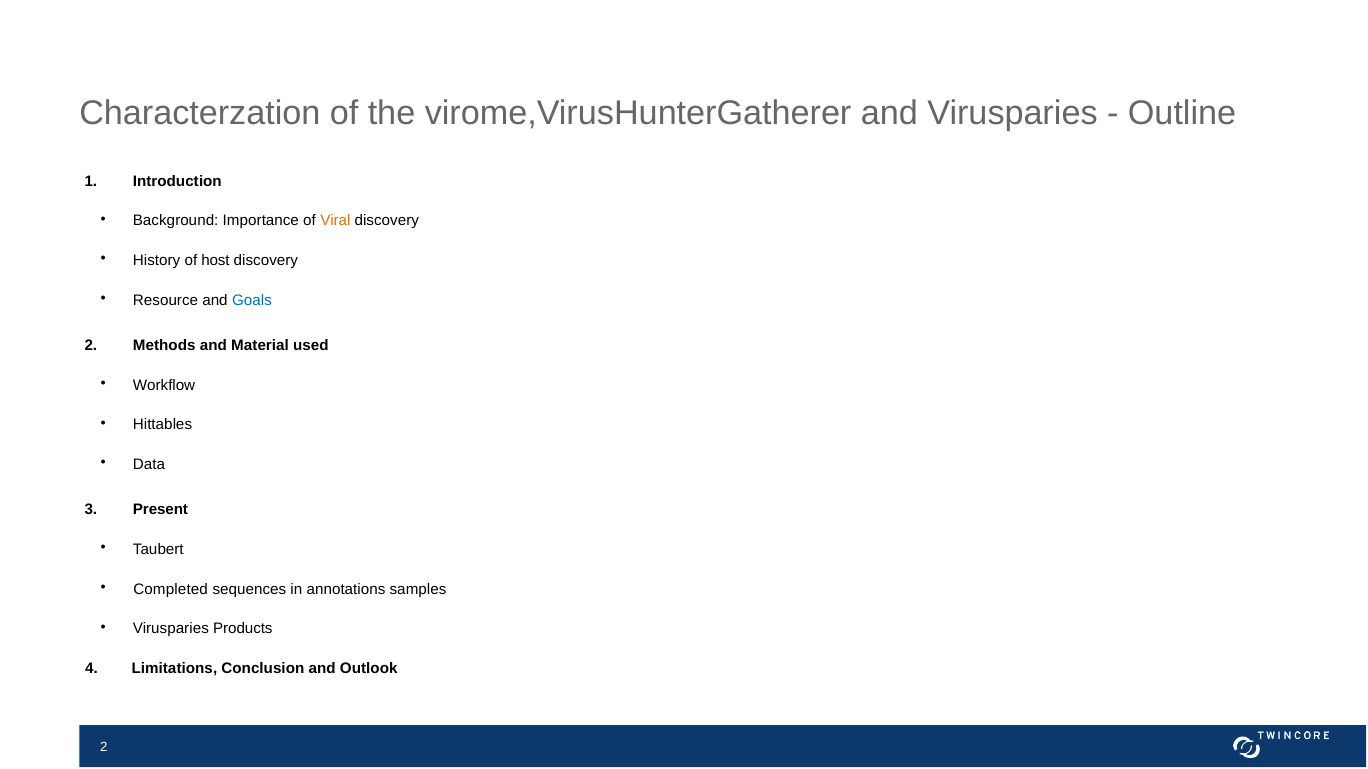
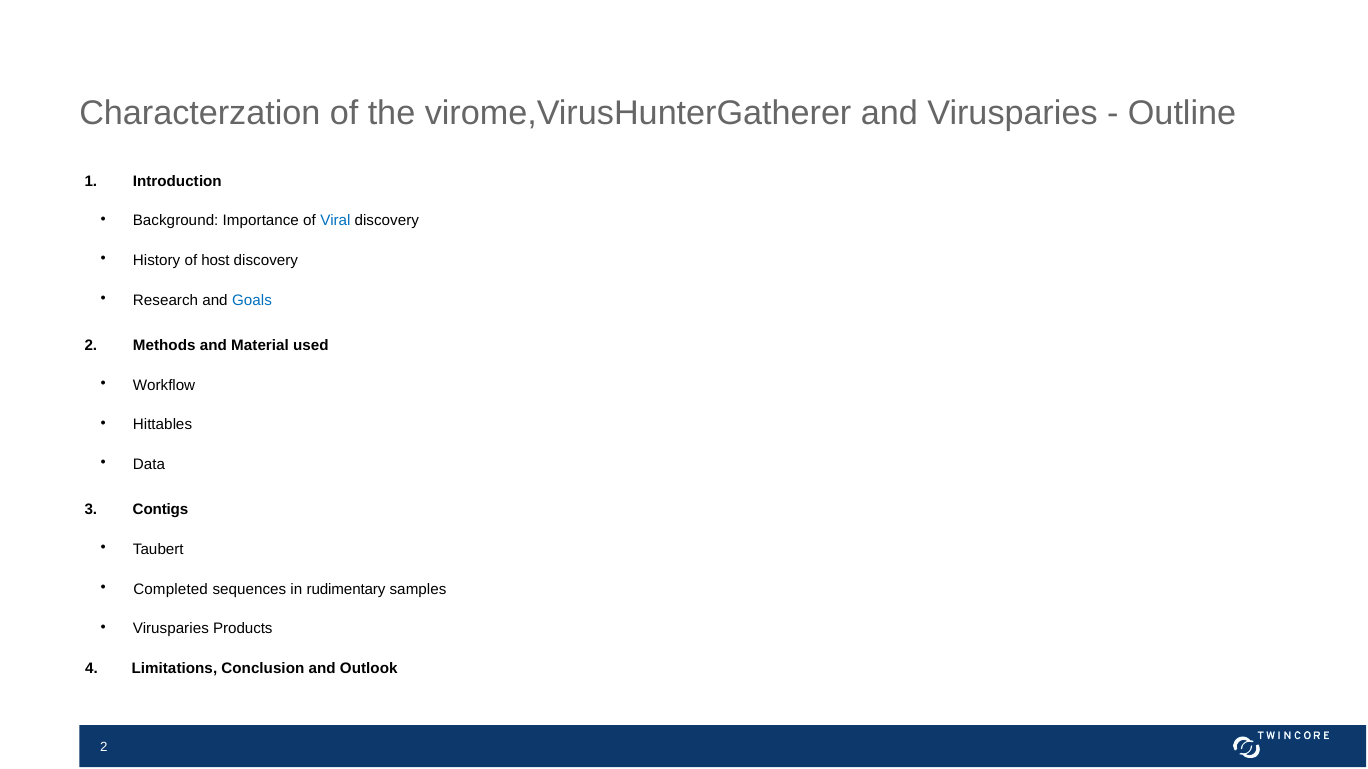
Viral colour: orange -> blue (335, 221)
Resource: Resource -> Research (166, 300)
Present: Present -> Contigs (161, 510)
annotations: annotations -> rudimentary (346, 589)
